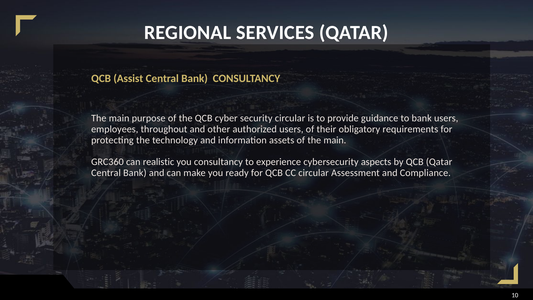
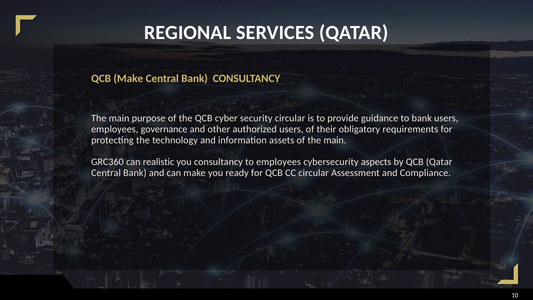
QCB Assist: Assist -> Make (128, 79)
throughout: throughout -> governance (164, 129)
to experience: experience -> employees (279, 162)
